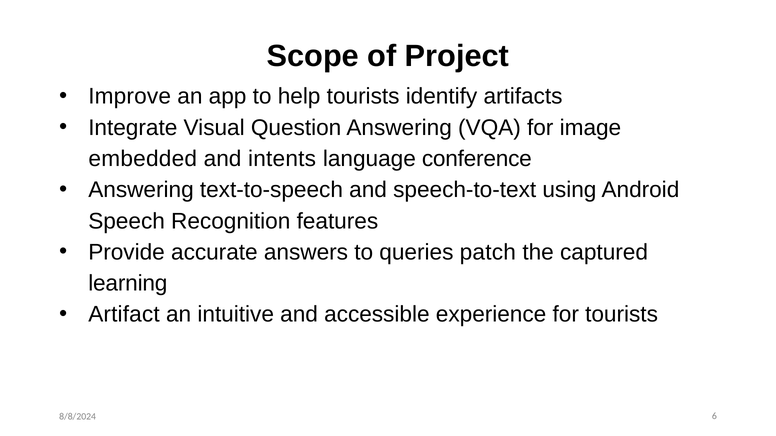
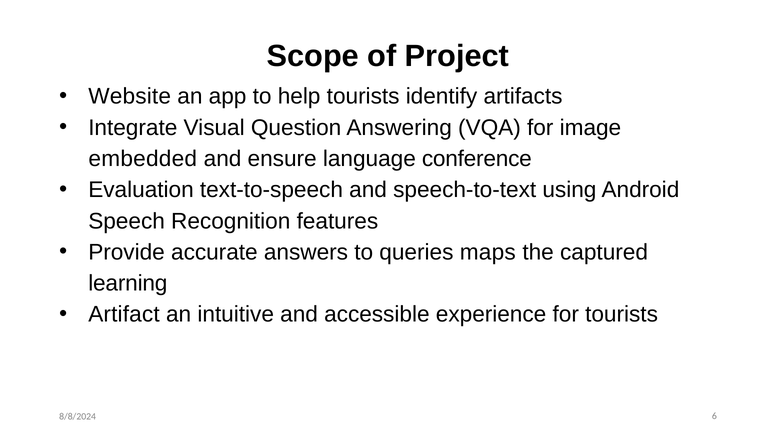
Improve: Improve -> Website (130, 97)
intents: intents -> ensure (282, 159)
Answering: Answering -> Evaluation (141, 190)
patch: patch -> maps (488, 252)
